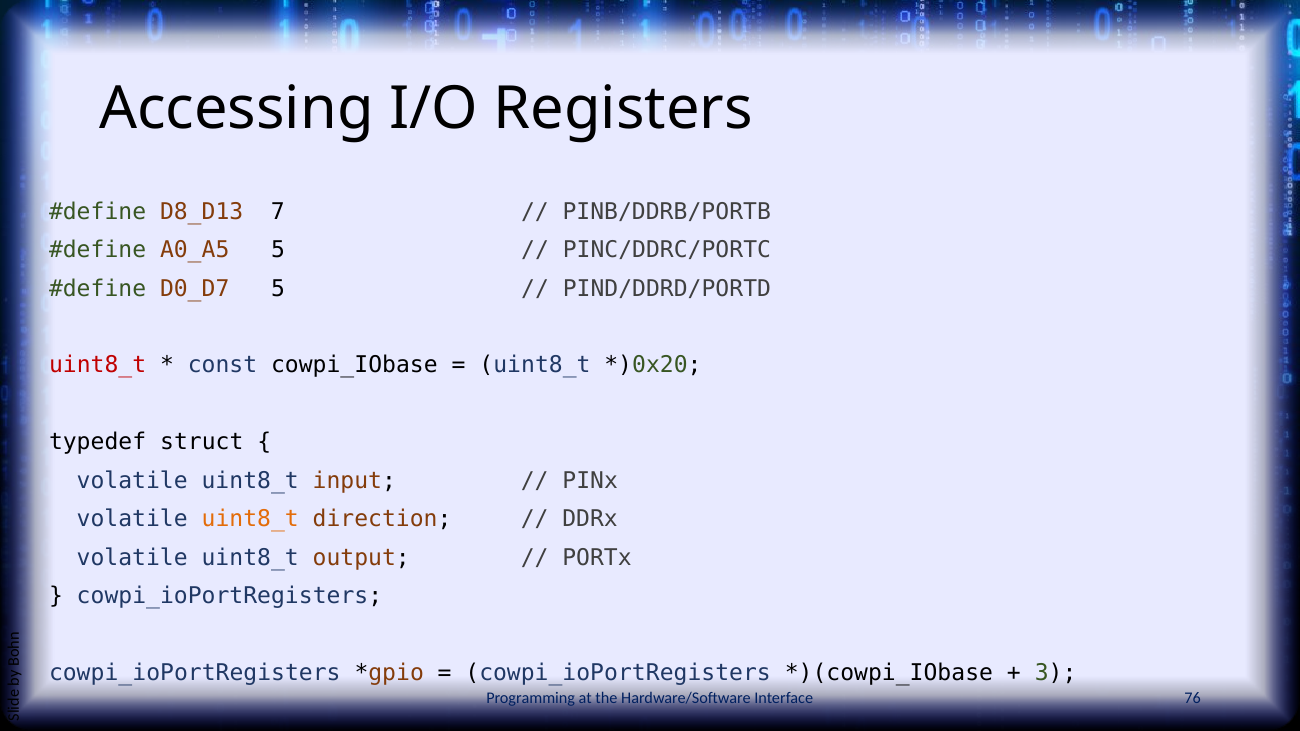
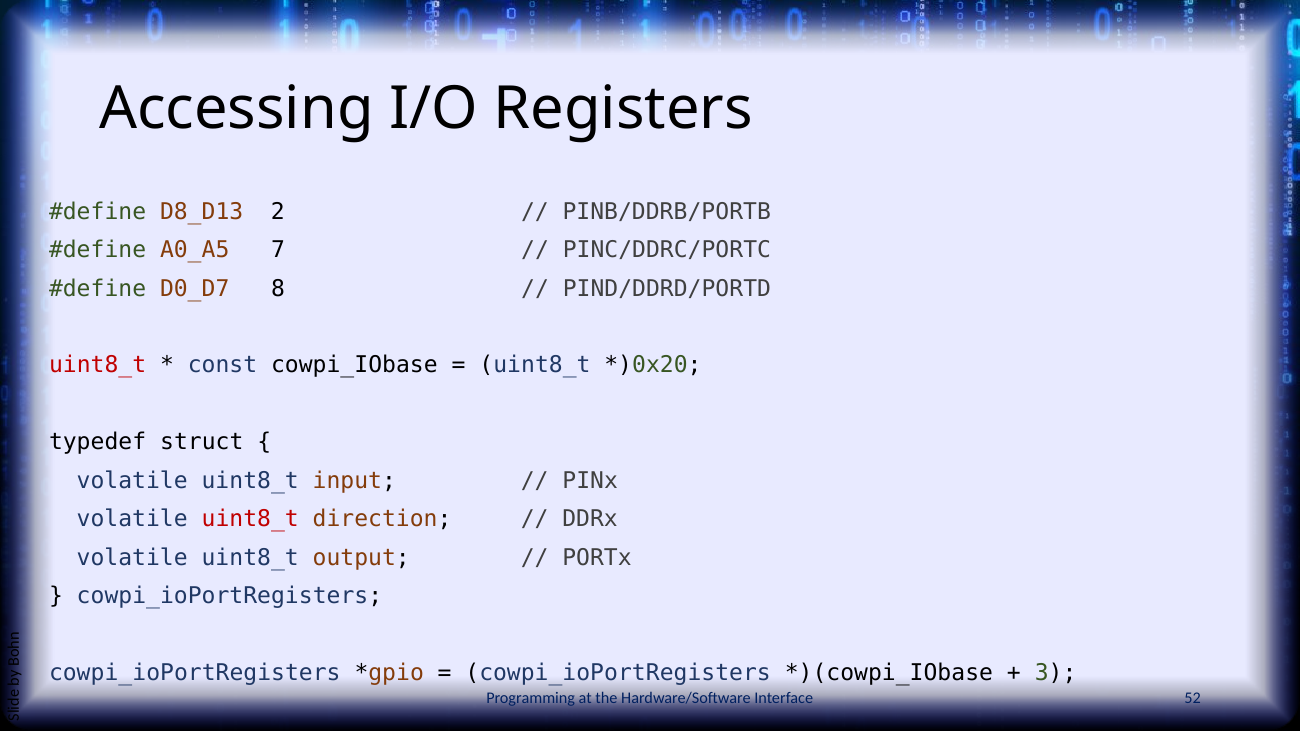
7: 7 -> 2 (278, 212)
A0_A5 5: 5 -> 7 (278, 250)
D0_D7 5: 5 -> 8 (278, 289)
uint8_t colour: orange -> red (250, 519)
76: 76 -> 52 (1193, 698)
